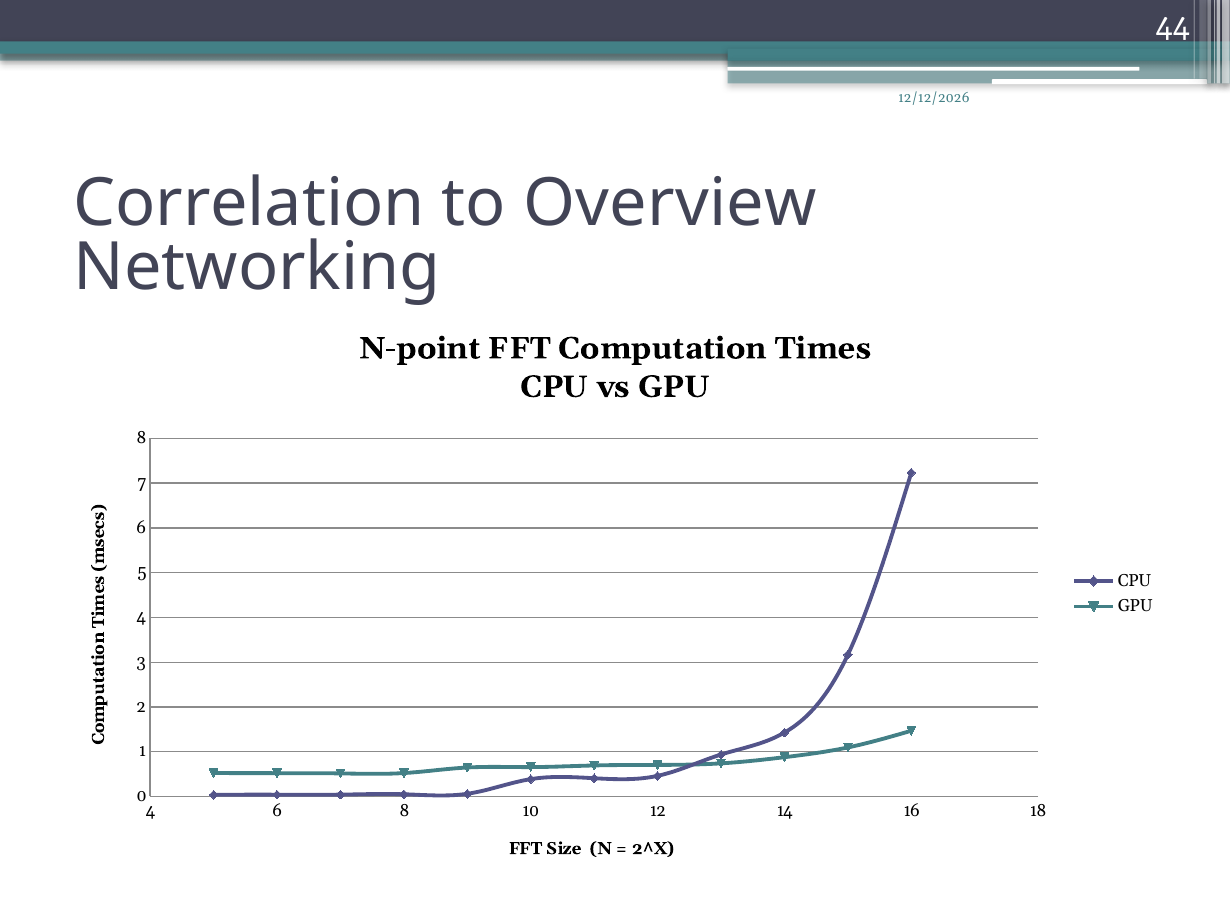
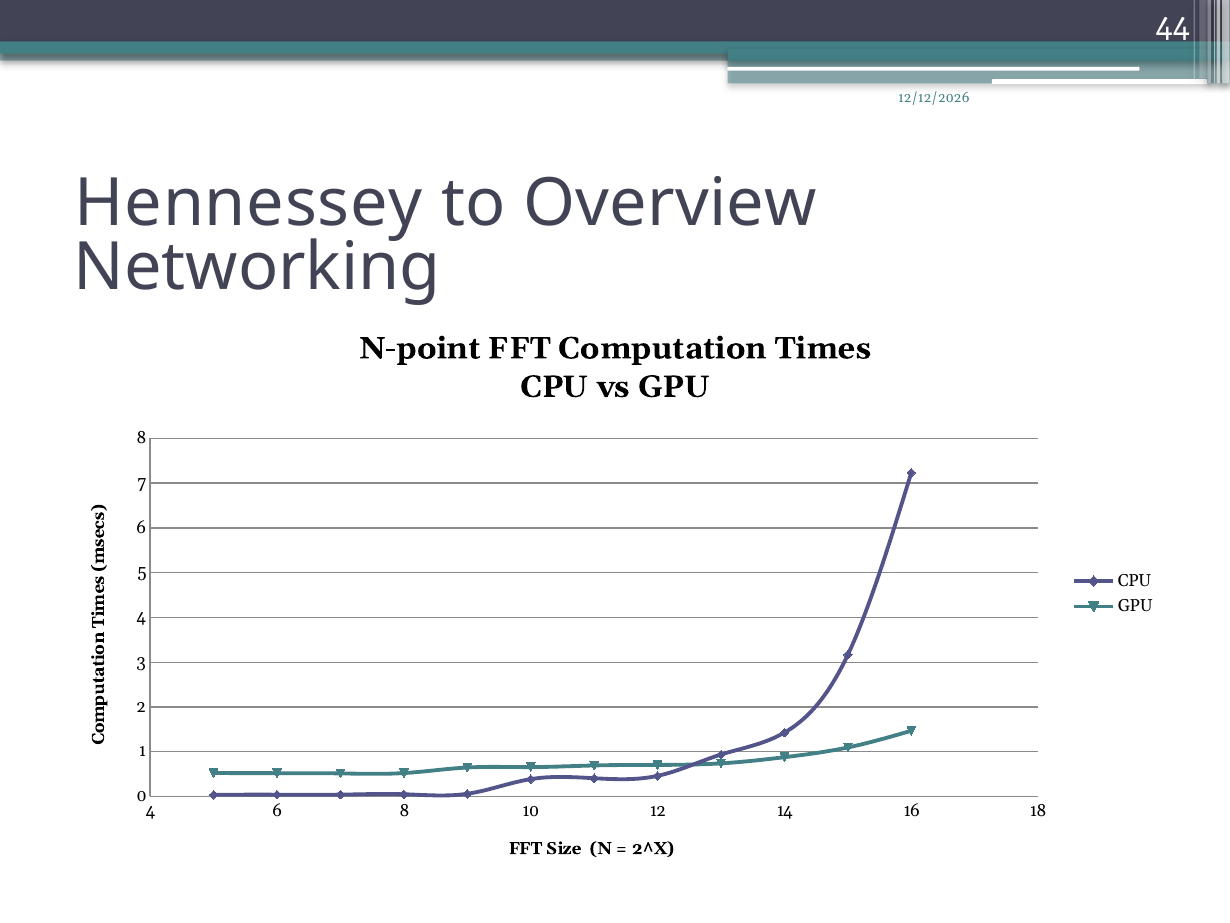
Correlation: Correlation -> Hennessey (249, 203)
